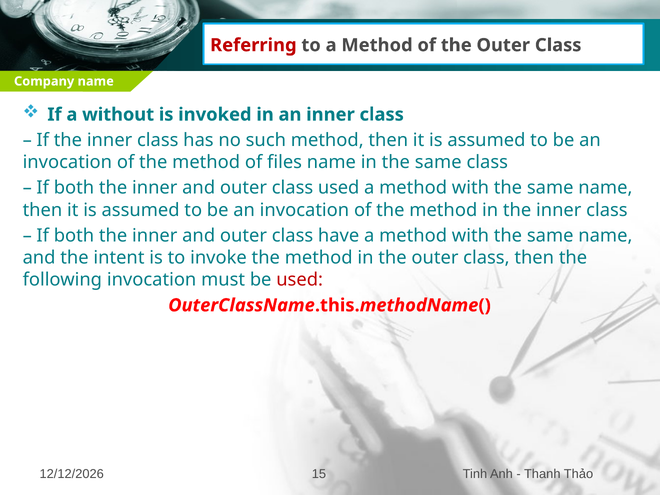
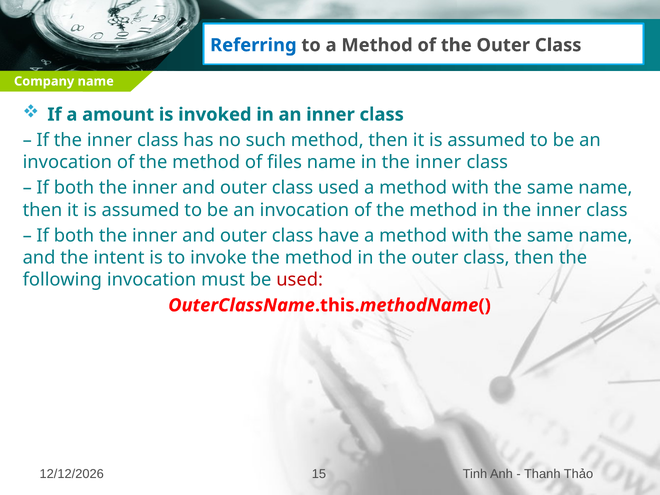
Referring colour: red -> blue (253, 45)
without: without -> amount (118, 115)
name in the same: same -> inner (438, 162)
